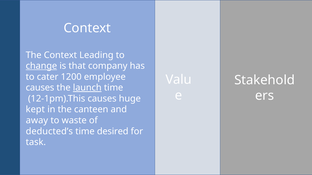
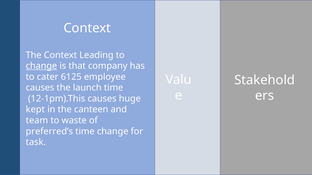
1200: 1200 -> 6125 (71, 77)
launch underline: present -> none (87, 88)
away: away -> team (37, 121)
deducted’s: deducted’s -> preferred’s (49, 132)
time desired: desired -> change (113, 132)
